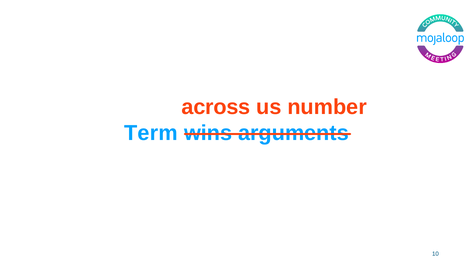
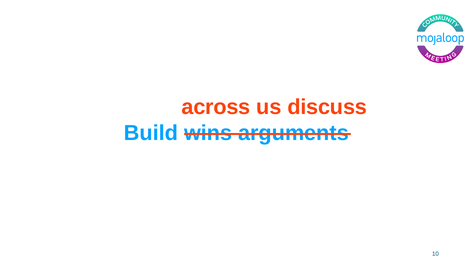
number: number -> discuss (327, 107)
Term: Term -> Build (151, 133)
